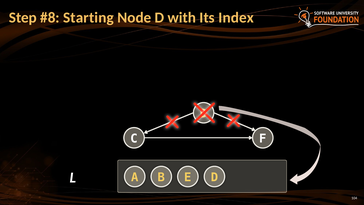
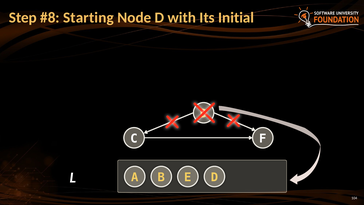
Index: Index -> Initial (236, 18)
